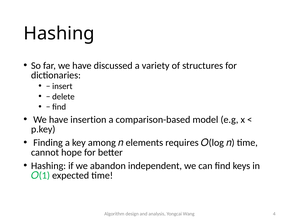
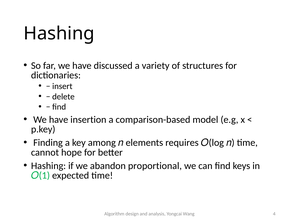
independent: independent -> proportional (155, 166)
